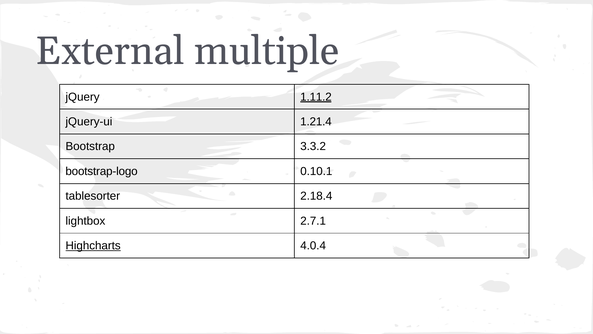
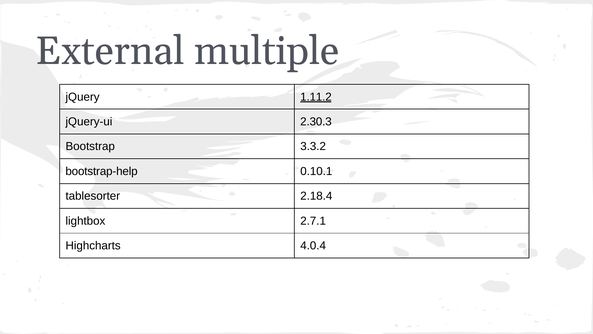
1.21.4: 1.21.4 -> 2.30.3 (316, 122)
bootstrap-logo: bootstrap-logo -> bootstrap-help (102, 171)
Highcharts underline: present -> none (93, 246)
